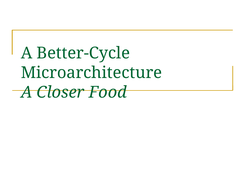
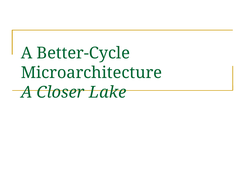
Food: Food -> Lake (108, 92)
